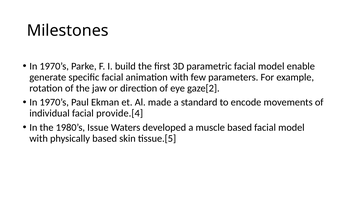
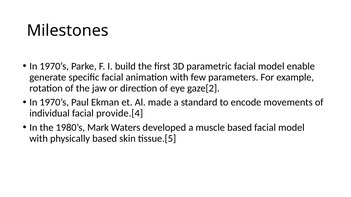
Issue: Issue -> Mark (98, 128)
